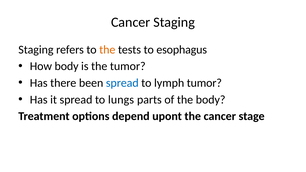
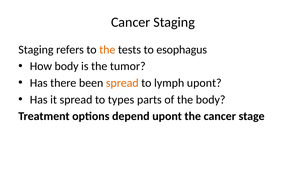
spread colour: blue -> orange (122, 83)
lymph tumor: tumor -> upont (204, 83)
lungs: lungs -> types (121, 100)
